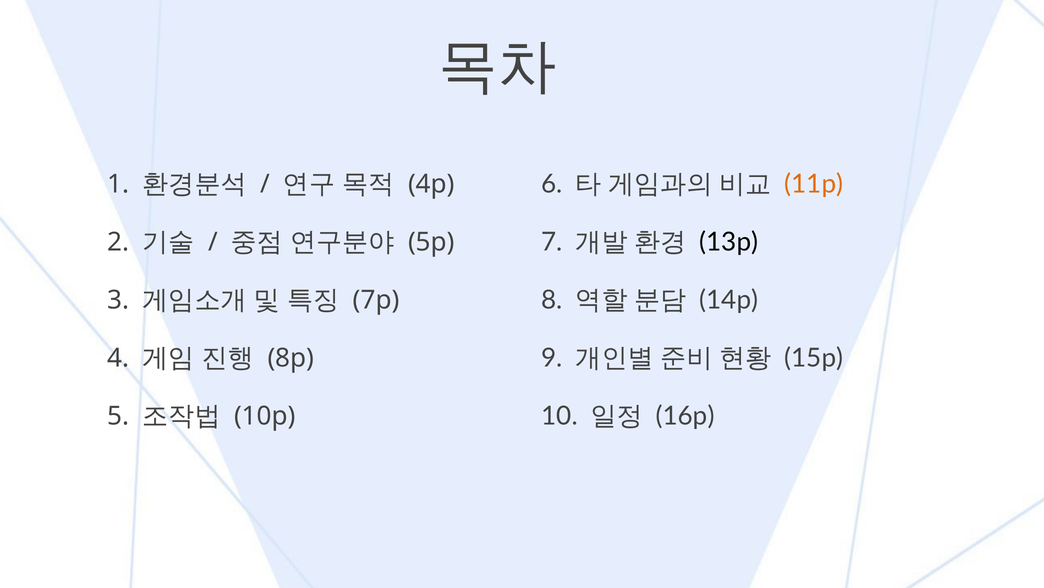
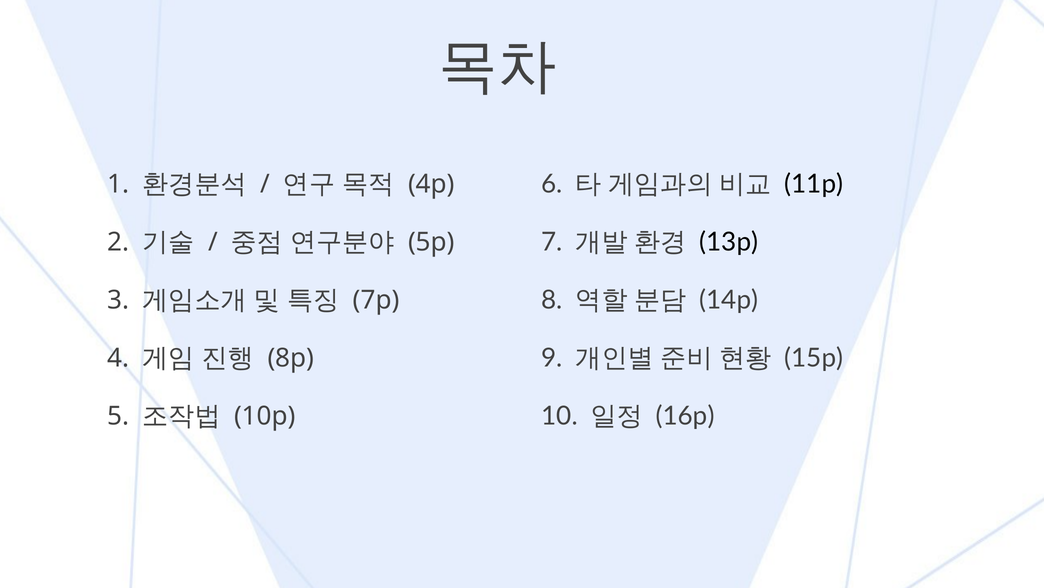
11p colour: orange -> black (814, 184)
